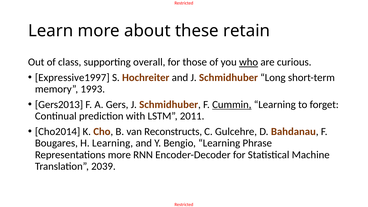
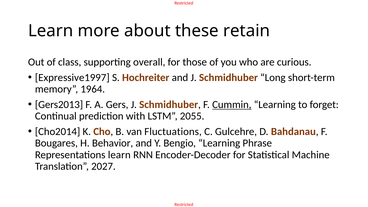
who underline: present -> none (249, 62)
1993: 1993 -> 1964 (93, 89)
2011: 2011 -> 2055 (192, 116)
Reconstructs: Reconstructs -> Fluctuations (173, 132)
H Learning: Learning -> Behavior (113, 143)
Representations more: more -> learn (119, 155)
2039: 2039 -> 2027 (103, 166)
